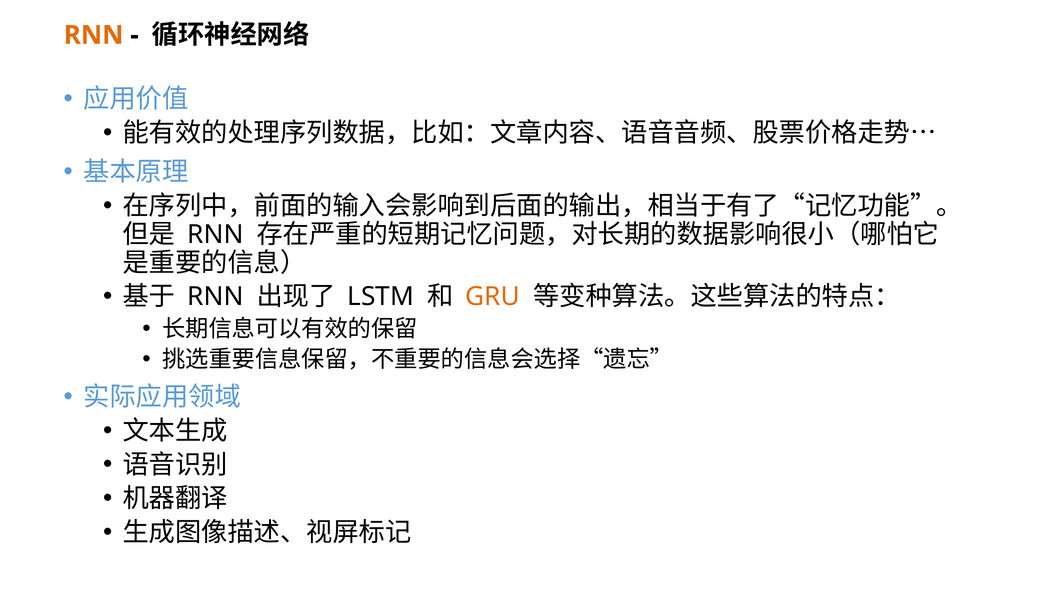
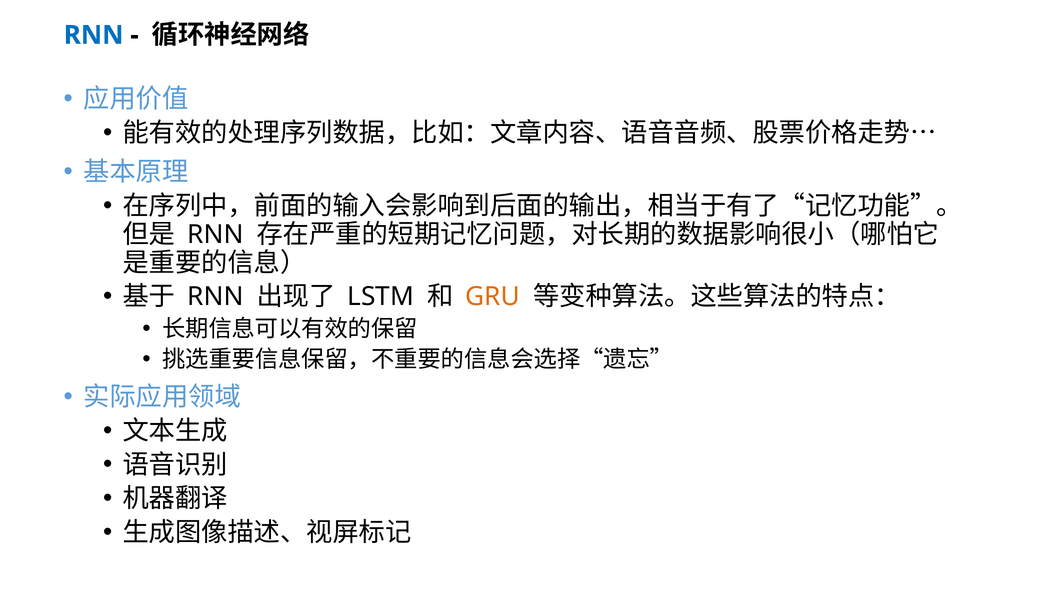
RNN colour: orange -> blue (94, 35)
